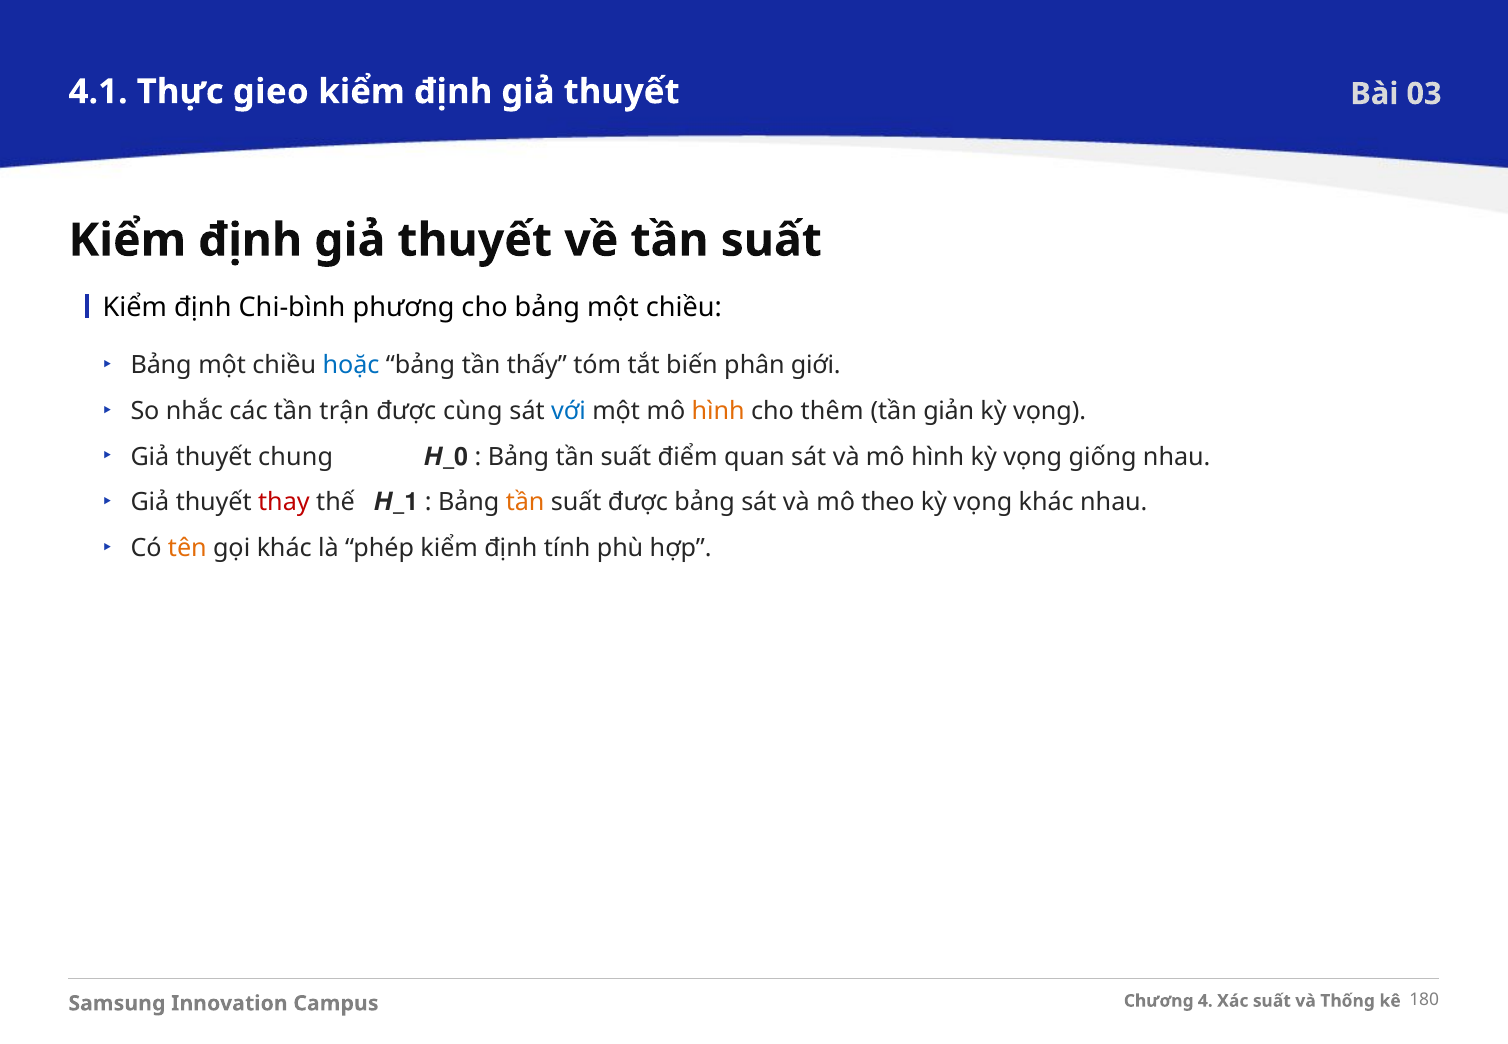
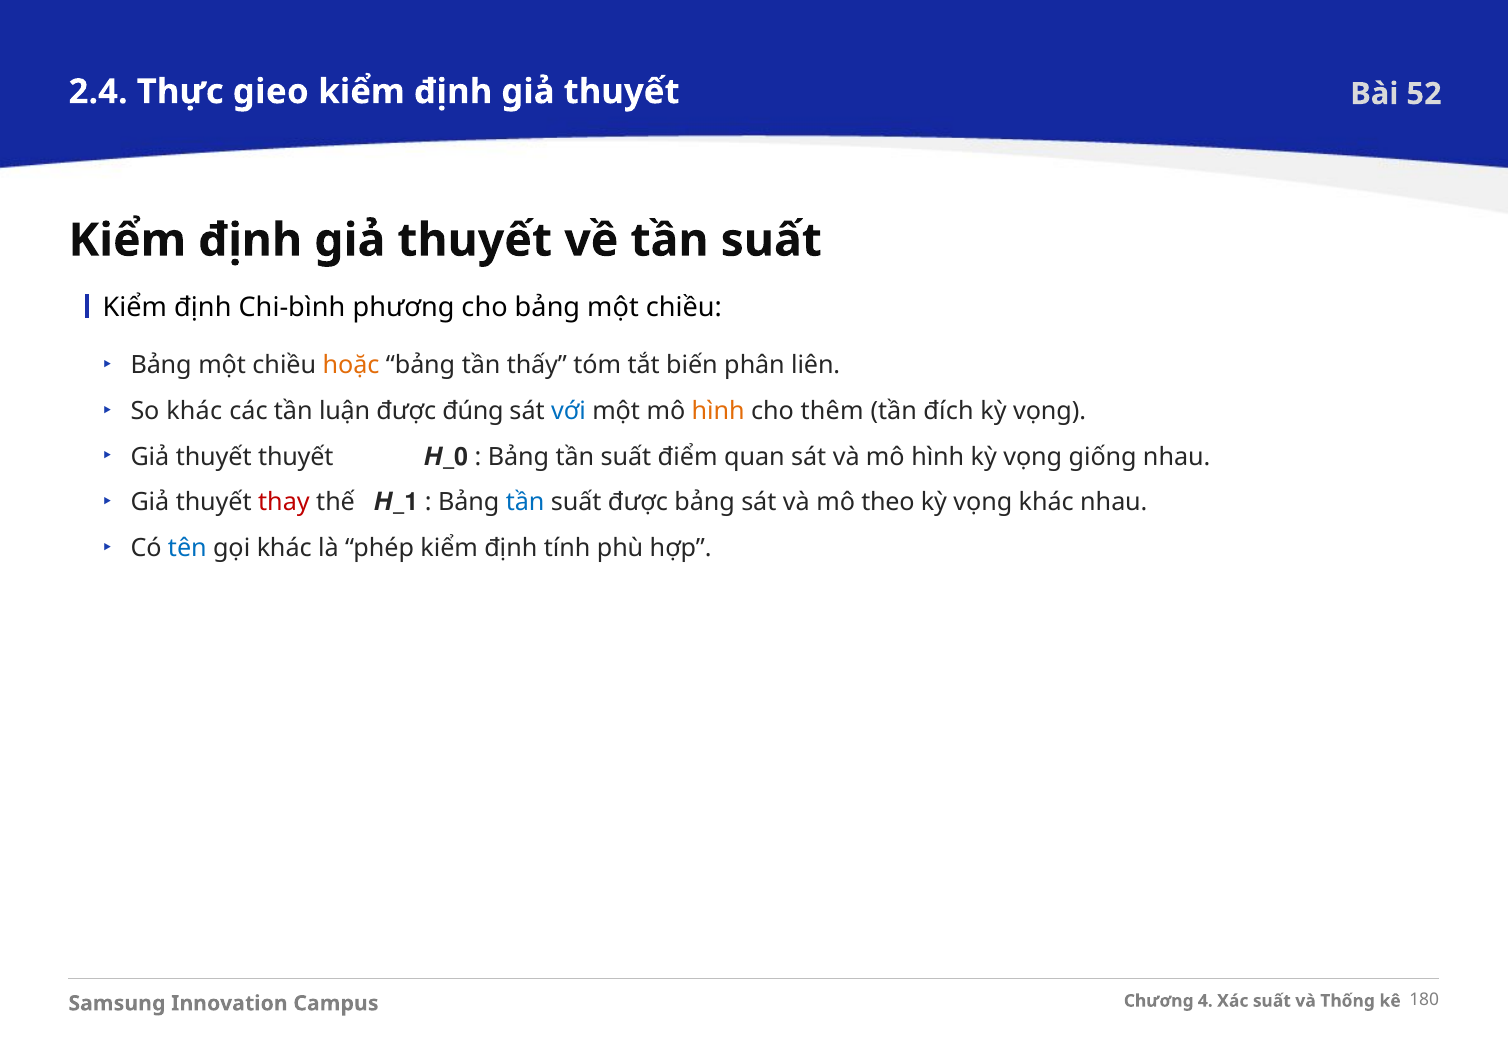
4.1: 4.1 -> 2.4 (98, 92)
03: 03 -> 52 (1424, 94)
hoặc colour: blue -> orange (351, 366)
giới: giới -> liên (816, 366)
So nhắc: nhắc -> khác (194, 411)
trận: trận -> luận (345, 411)
cùng: cùng -> đúng (473, 411)
giản: giản -> đích (948, 411)
thuyết chung: chung -> thuyết (296, 457)
tần colour: orange -> blue (525, 503)
tên colour: orange -> blue (187, 548)
